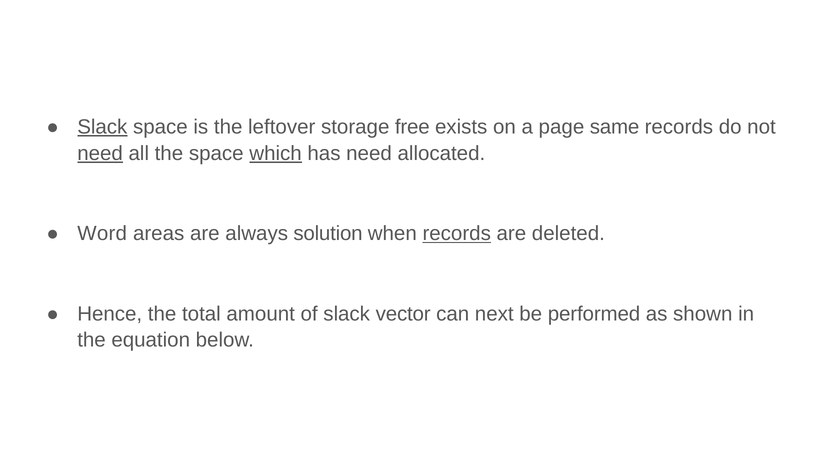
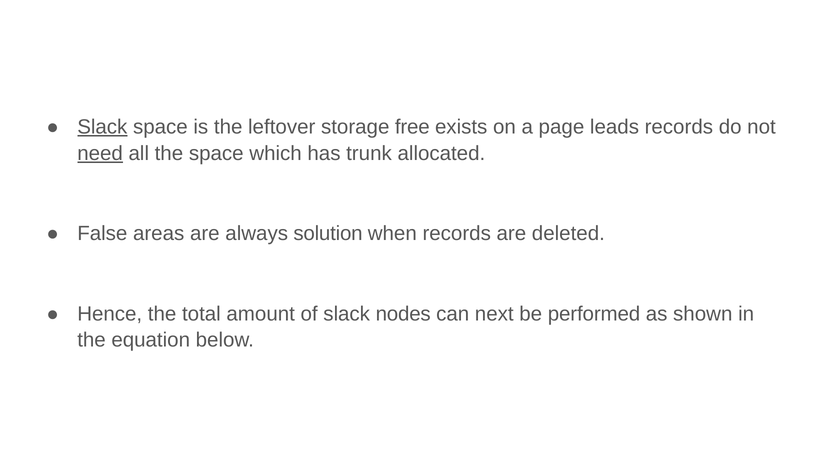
same: same -> leads (614, 127)
which underline: present -> none (276, 153)
has need: need -> trunk (369, 153)
Word: Word -> False (102, 234)
records underline: present -> none (457, 234)
vector: vector -> nodes (403, 314)
